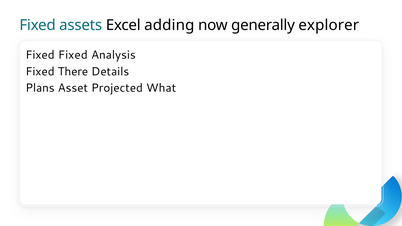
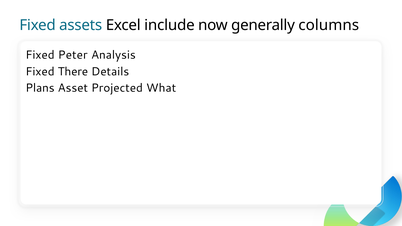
adding: adding -> include (169, 25)
explorer: explorer -> columns (329, 25)
Fixed Fixed: Fixed -> Peter (73, 55)
